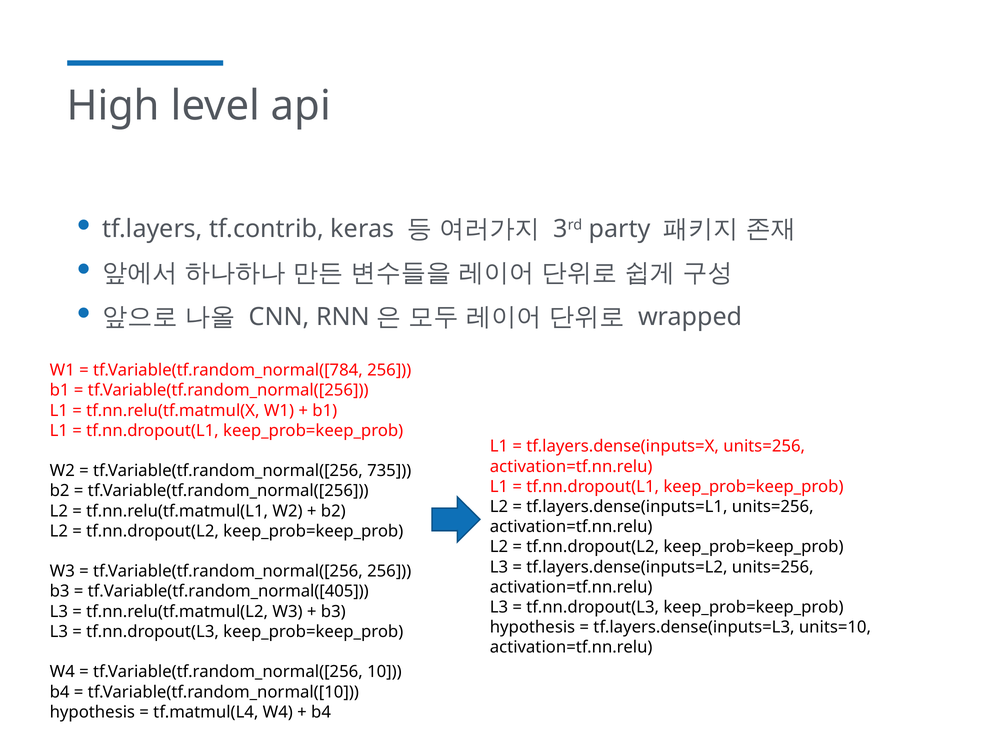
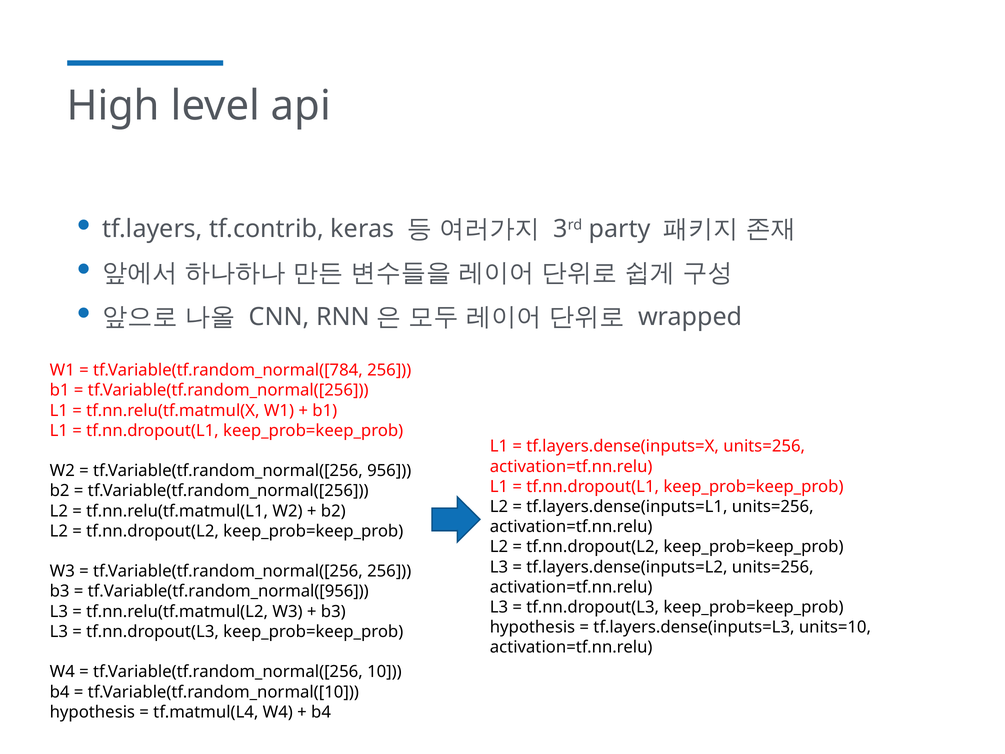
735: 735 -> 956 (389, 471)
tf.Variable(tf.random_normal([405: tf.Variable(tf.random_normal([405 -> tf.Variable(tf.random_normal([956 (228, 591)
